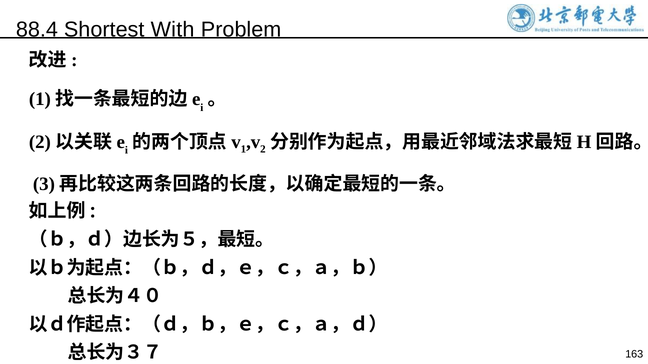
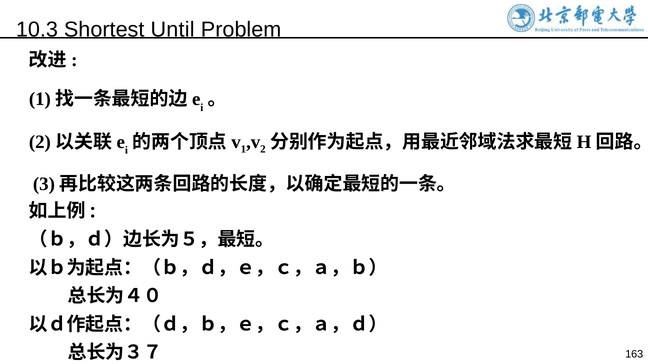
88.4: 88.4 -> 10.3 (37, 30)
With: With -> Until (173, 30)
